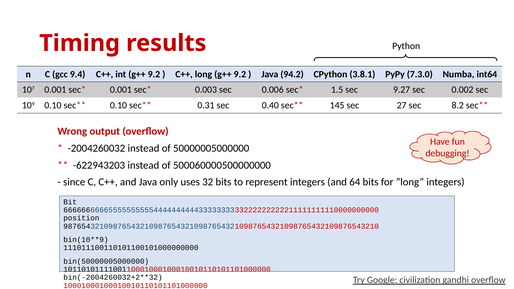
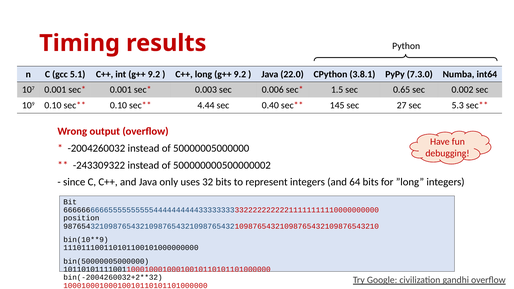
9.4: 9.4 -> 5.1 (78, 74)
94.2: 94.2 -> 22.0 (292, 74)
9.27: 9.27 -> 0.65 (402, 90)
0.31: 0.31 -> 4.44 (206, 105)
8.2: 8.2 -> 5.3 (458, 105)
-622943203: -622943203 -> -243309322 (99, 165)
500060000500000000: 500060000500000000 -> 500000000500000002 (222, 165)
